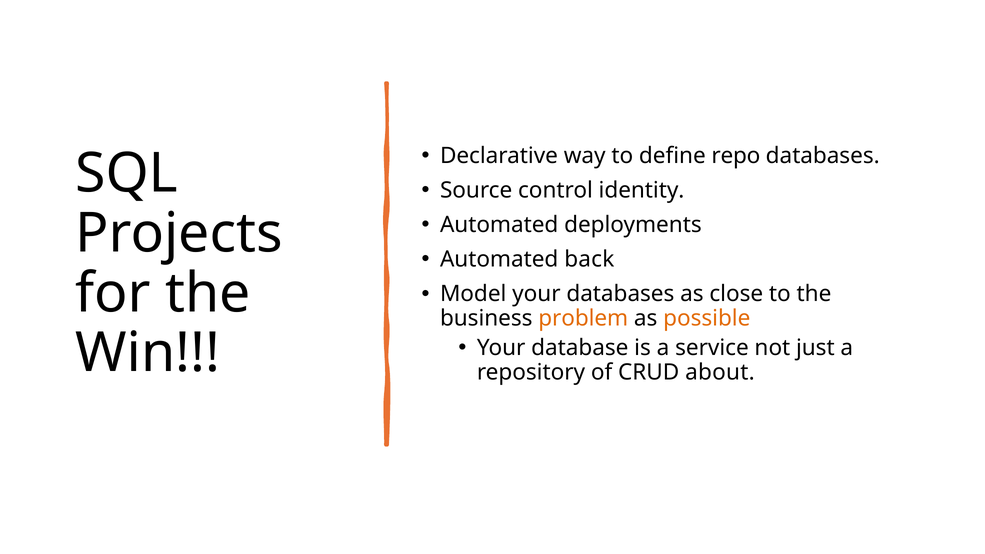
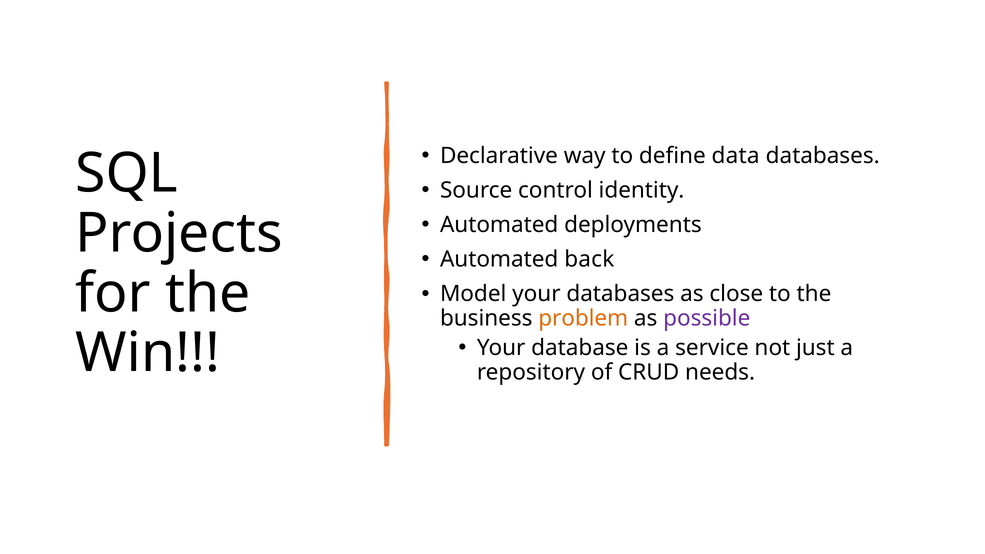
repo: repo -> data (736, 156)
possible colour: orange -> purple (707, 318)
about: about -> needs (720, 372)
